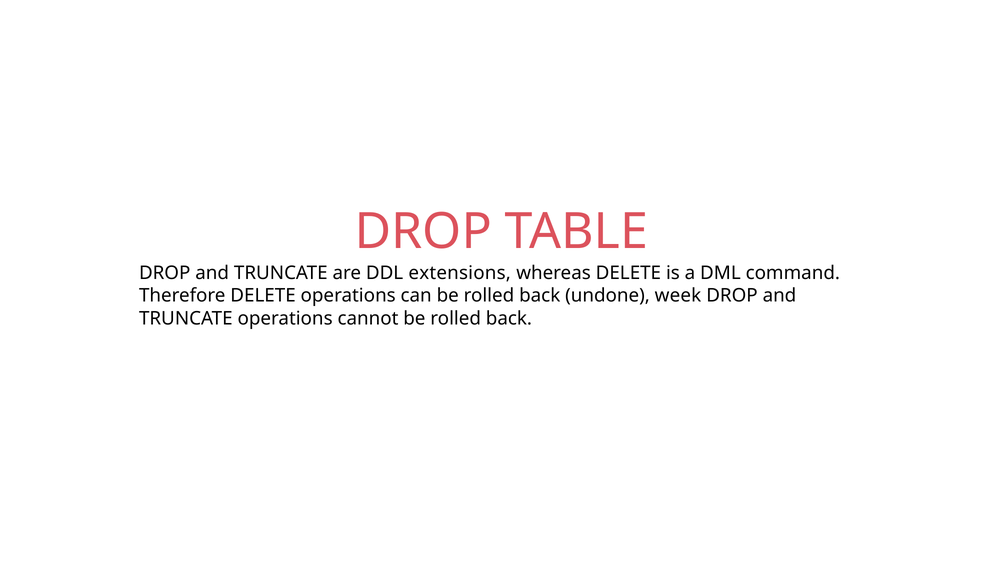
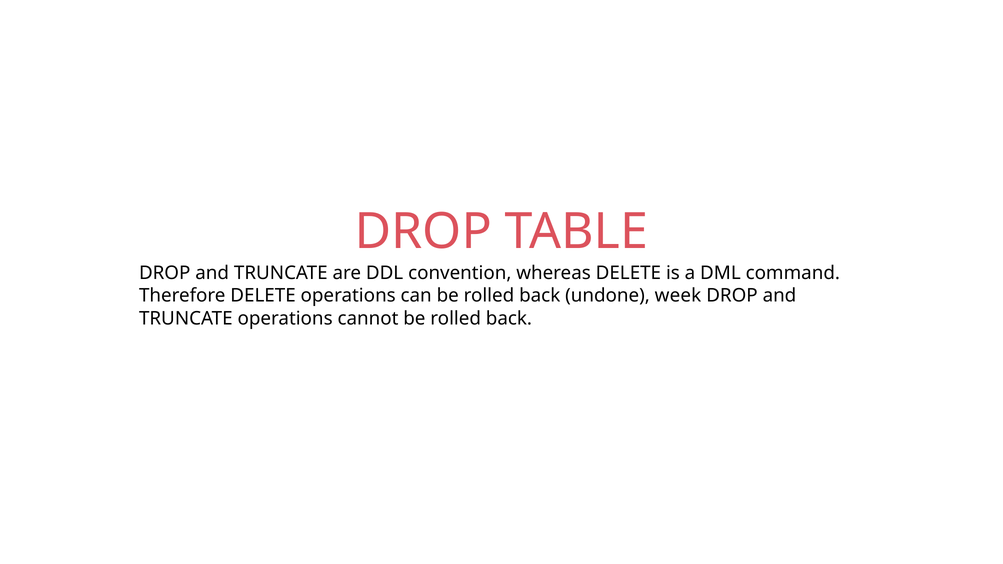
extensions: extensions -> convention (460, 273)
